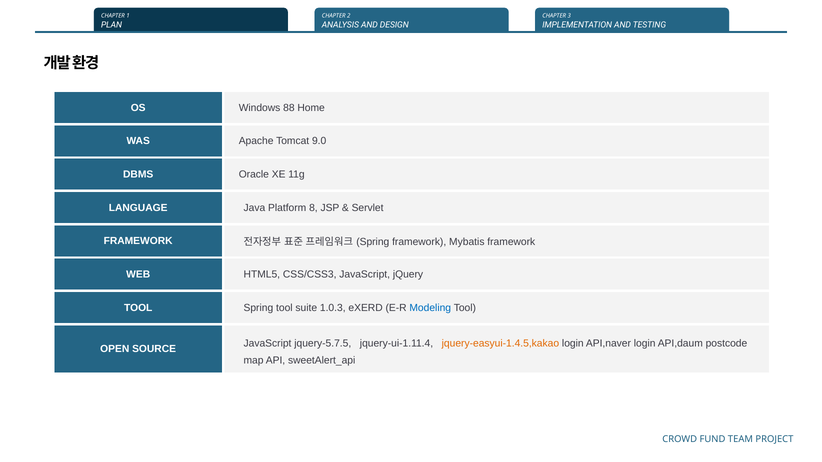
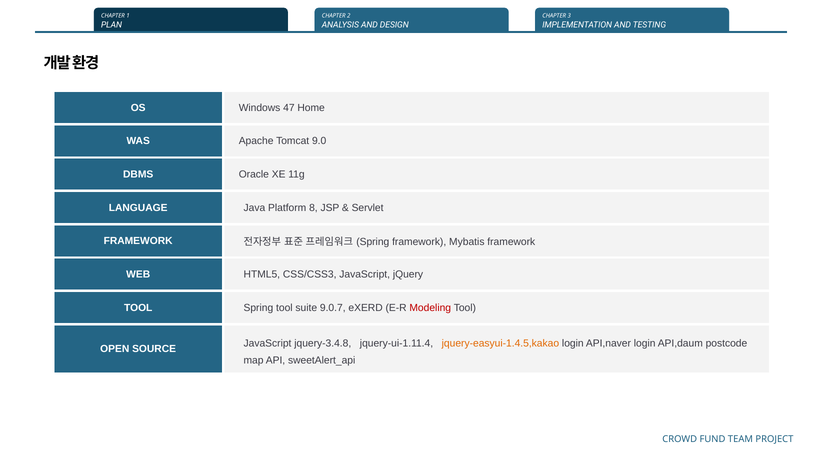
88: 88 -> 47 (289, 108)
1.0.3: 1.0.3 -> 9.0.7 (333, 308)
Modeling colour: blue -> red (430, 308)
jquery-5.7.5: jquery-5.7.5 -> jquery-3.4.8 (323, 344)
